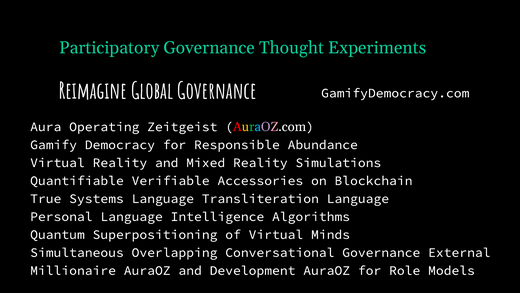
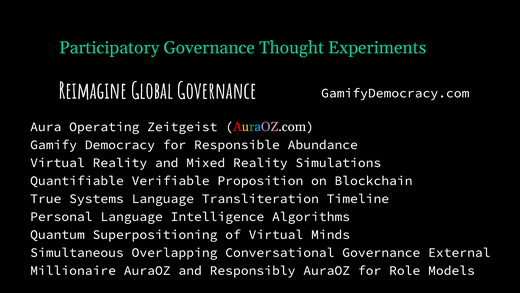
Accessories: Accessories -> Proposition (260, 180)
Transliteration Language: Language -> Timeline (358, 198)
Development: Development -> Responsibly (253, 270)
